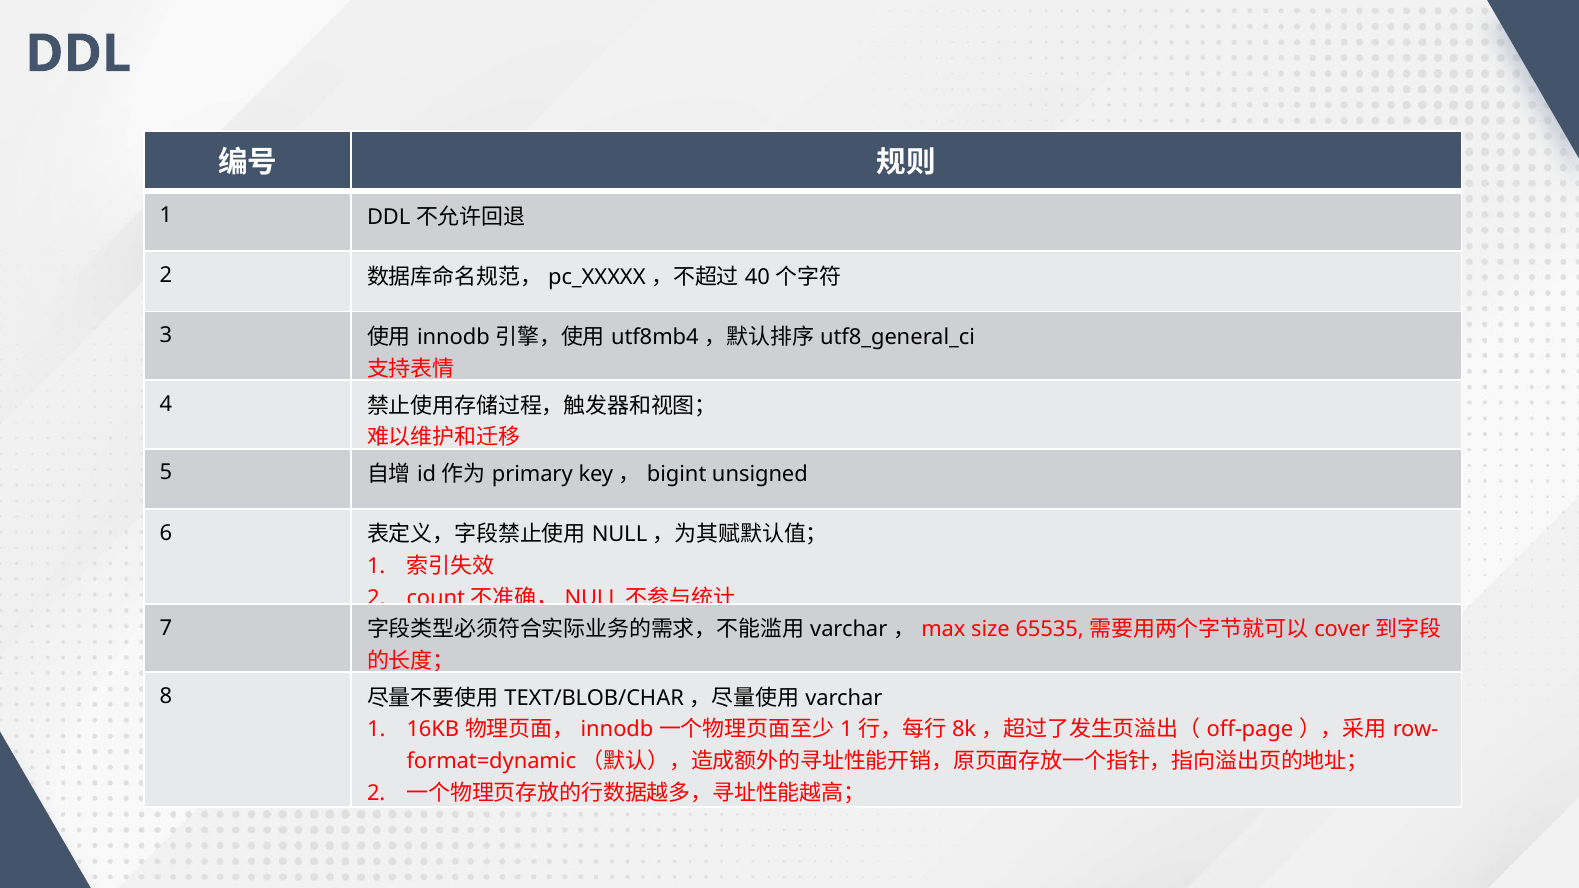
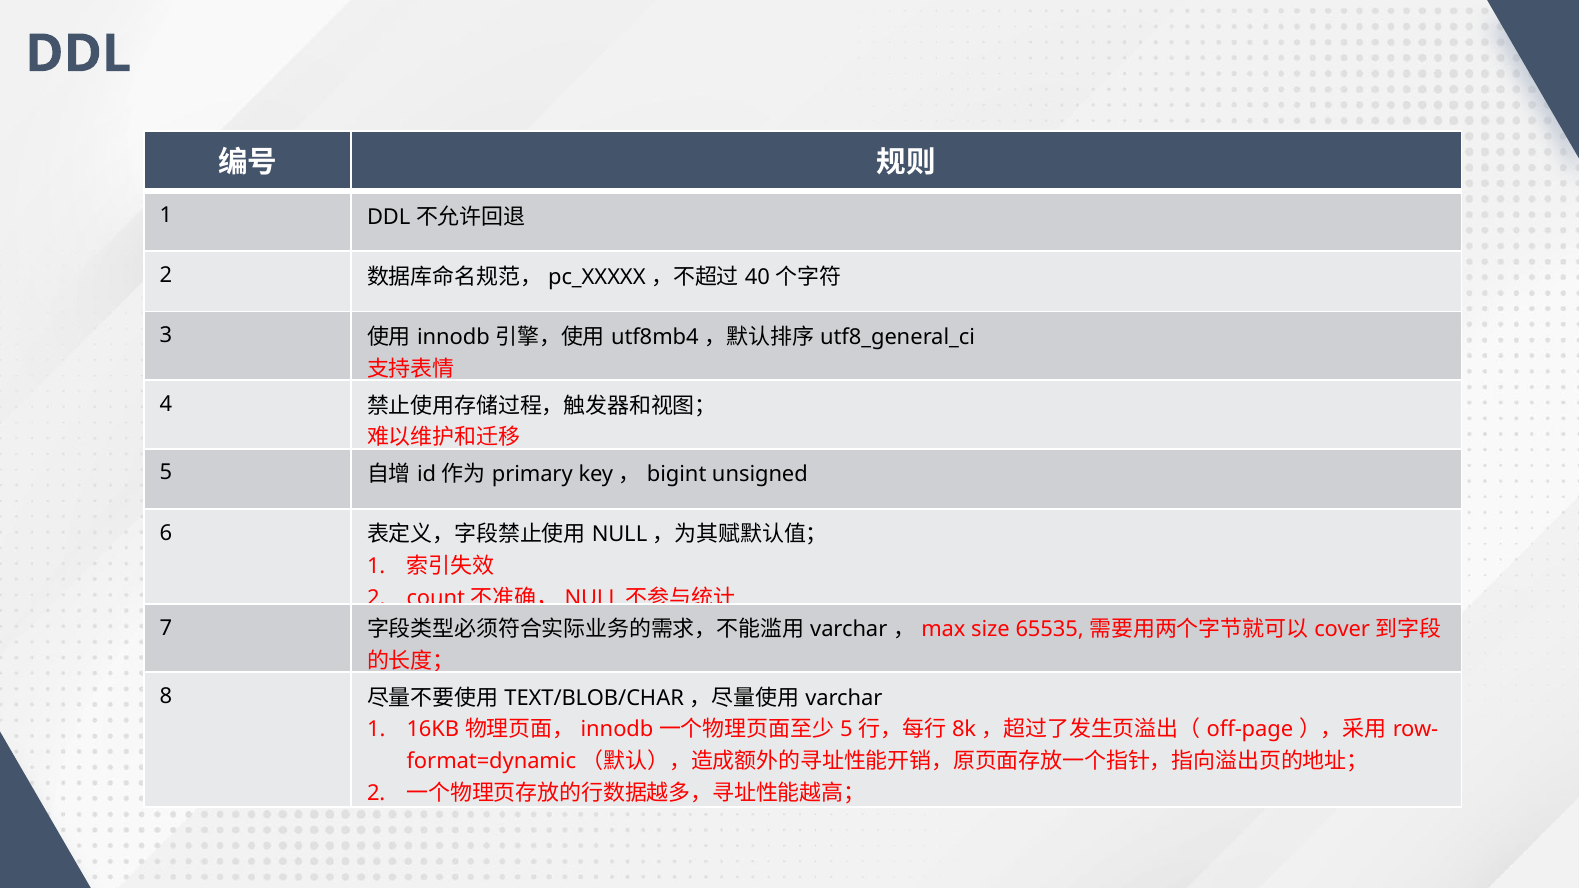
1: 1 -> 5 (846, 730)
